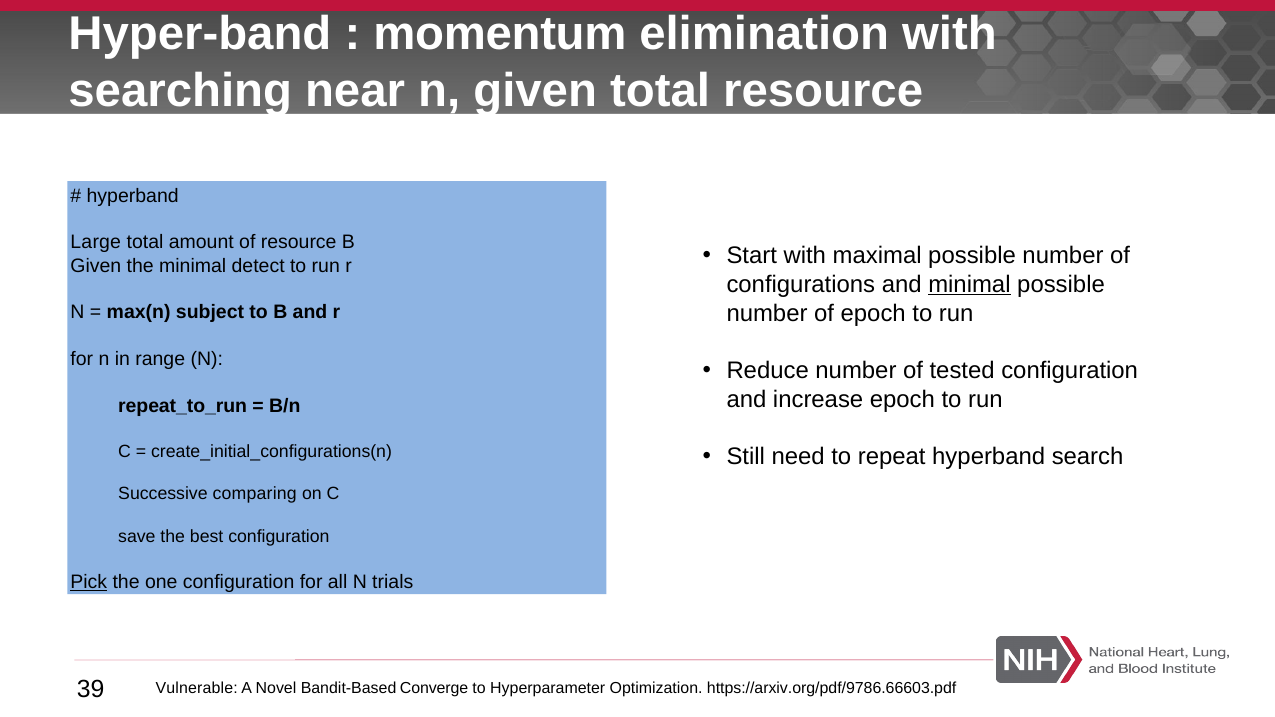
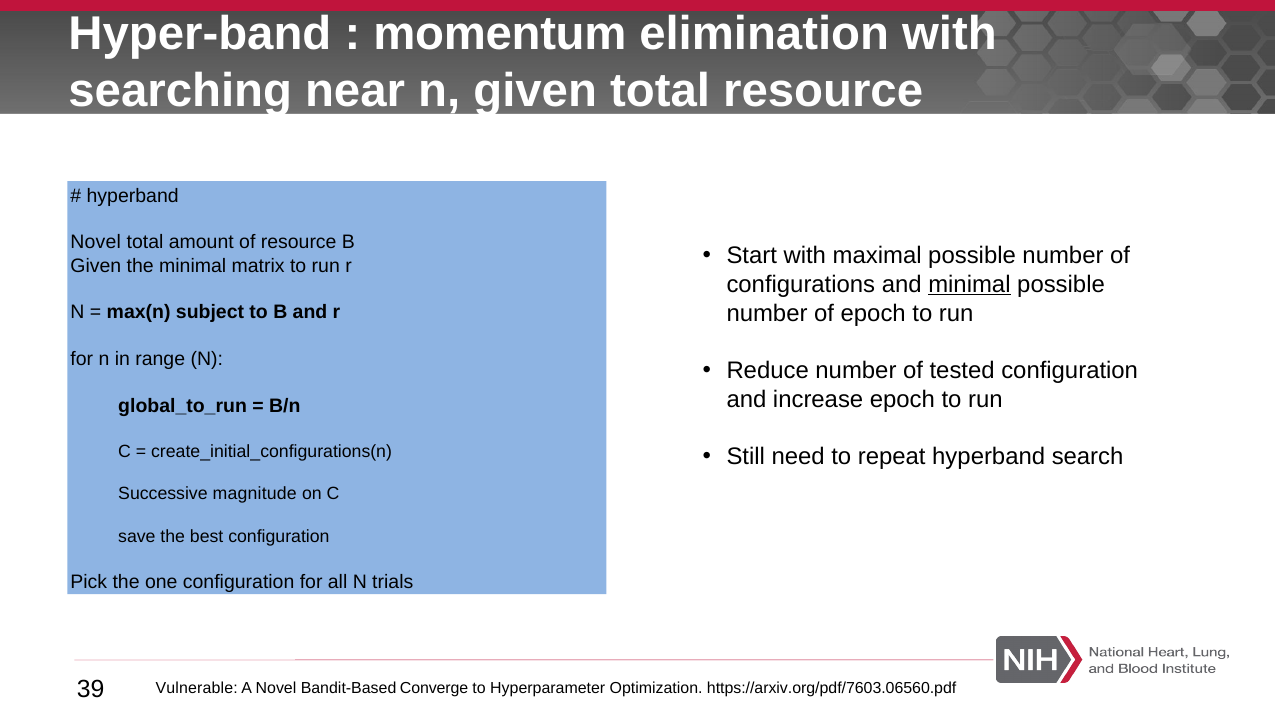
Large: Large -> Novel (96, 242)
detect: detect -> matrix (258, 266)
repeat_to_run: repeat_to_run -> global_to_run (183, 406)
comparing: comparing -> magnitude (255, 494)
Pick underline: present -> none (89, 582)
https://arxiv.org/pdf/9786.66603.pdf: https://arxiv.org/pdf/9786.66603.pdf -> https://arxiv.org/pdf/7603.06560.pdf (832, 688)
